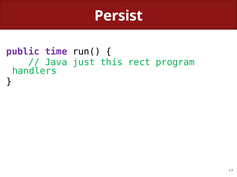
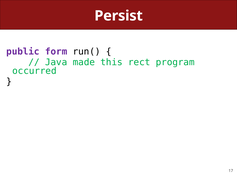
time: time -> form (56, 52)
just: just -> made (84, 62)
handlers: handlers -> occurred (34, 71)
